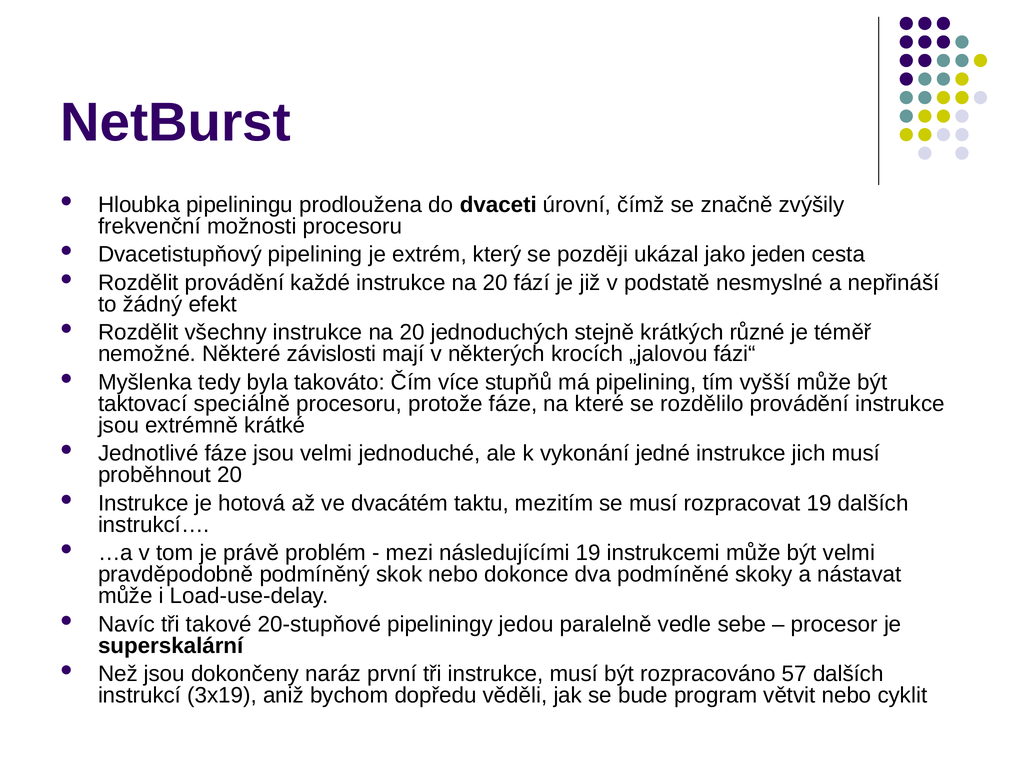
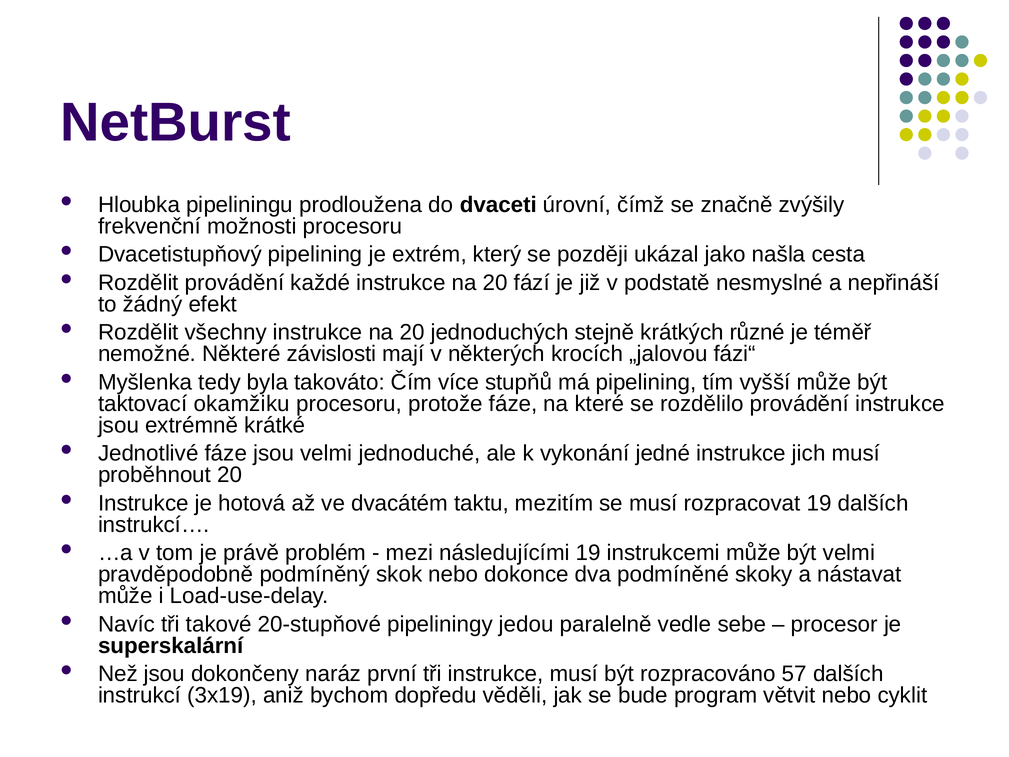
jeden: jeden -> našla (779, 254)
speciálně: speciálně -> okamžiku (242, 404)
